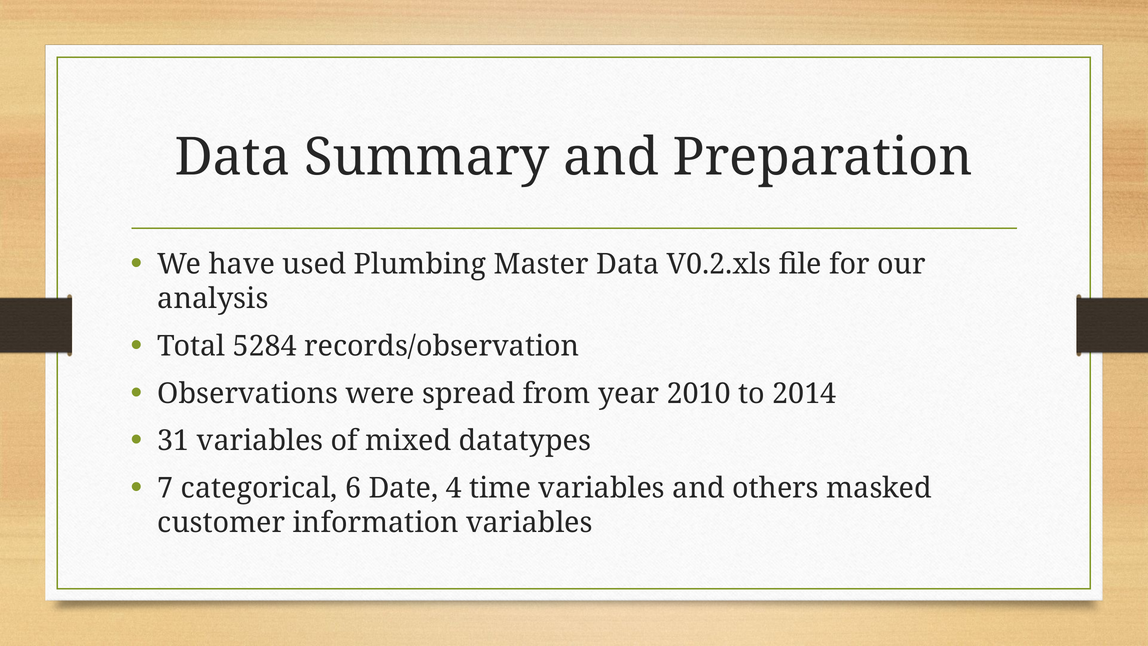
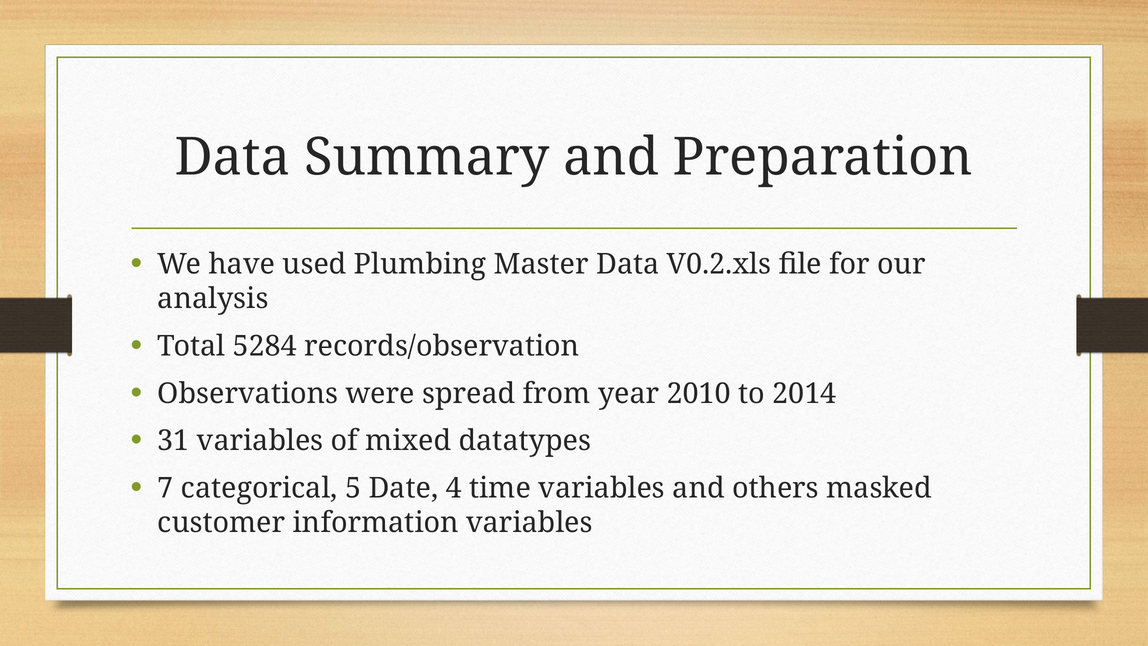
6: 6 -> 5 (353, 488)
